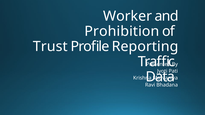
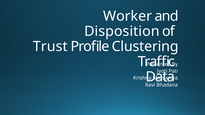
Prohibition: Prohibition -> Disposition (122, 31)
Reporting: Reporting -> Clustering (145, 47)
